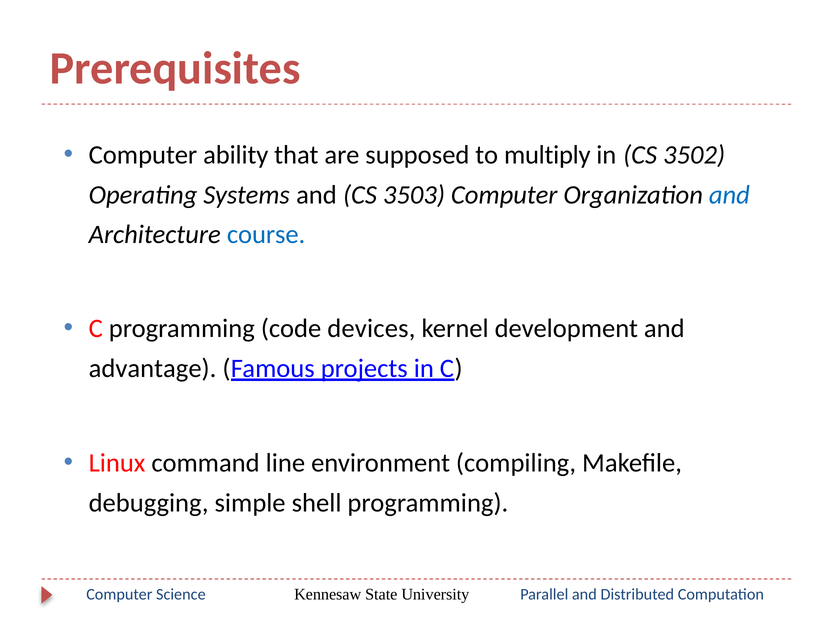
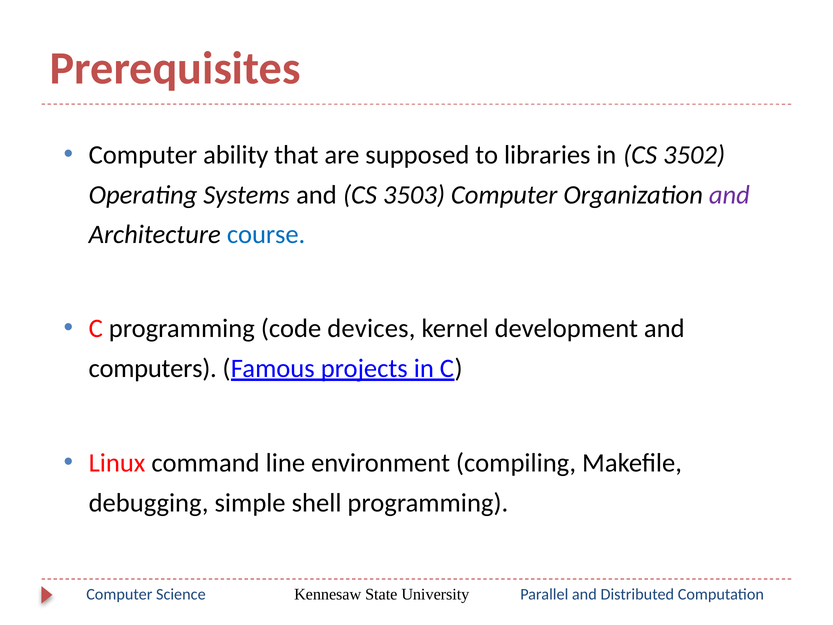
multiply: multiply -> libraries (547, 155)
and colour: blue -> purple (729, 195)
advantage: advantage -> computers (153, 368)
